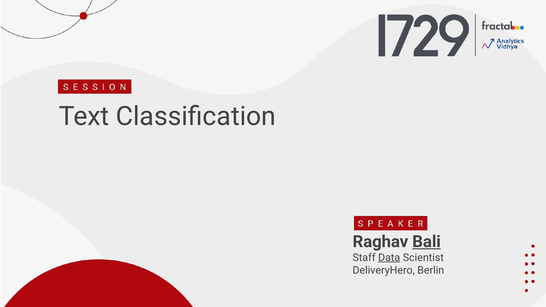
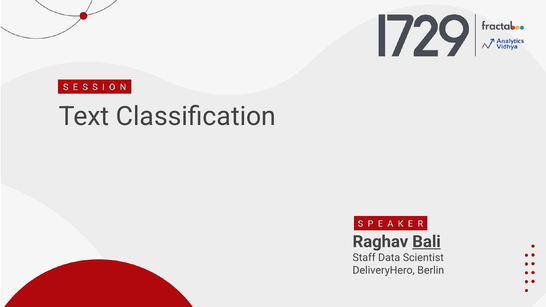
Data underline: present -> none (389, 258)
